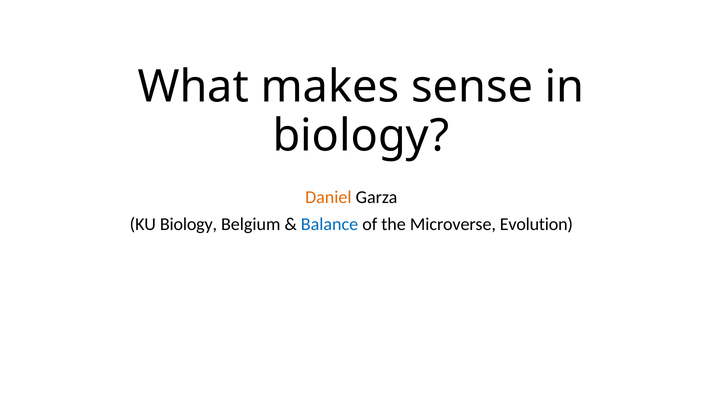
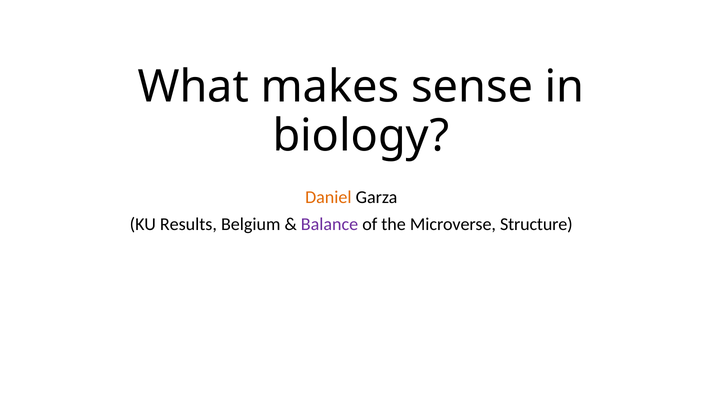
KU Biology: Biology -> Results (188, 224)
Balance colour: blue -> purple (330, 224)
Evolution: Evolution -> Structure (536, 224)
